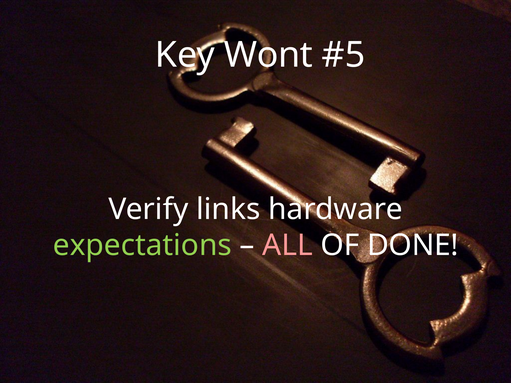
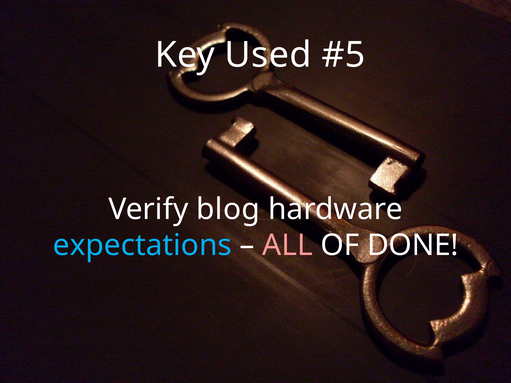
Wont: Wont -> Used (268, 55)
links: links -> blog (228, 209)
expectations colour: light green -> light blue (142, 245)
